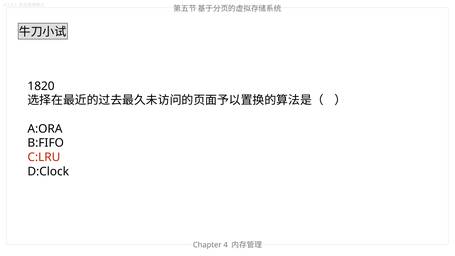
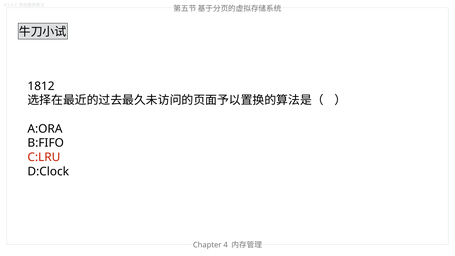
1820: 1820 -> 1812 (41, 86)
